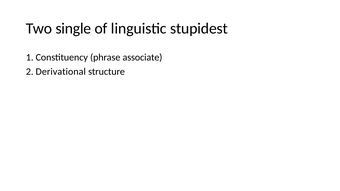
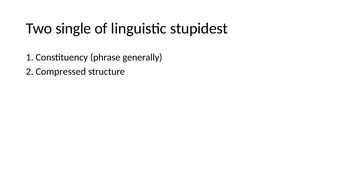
associate: associate -> generally (142, 57)
Derivational: Derivational -> Compressed (61, 72)
